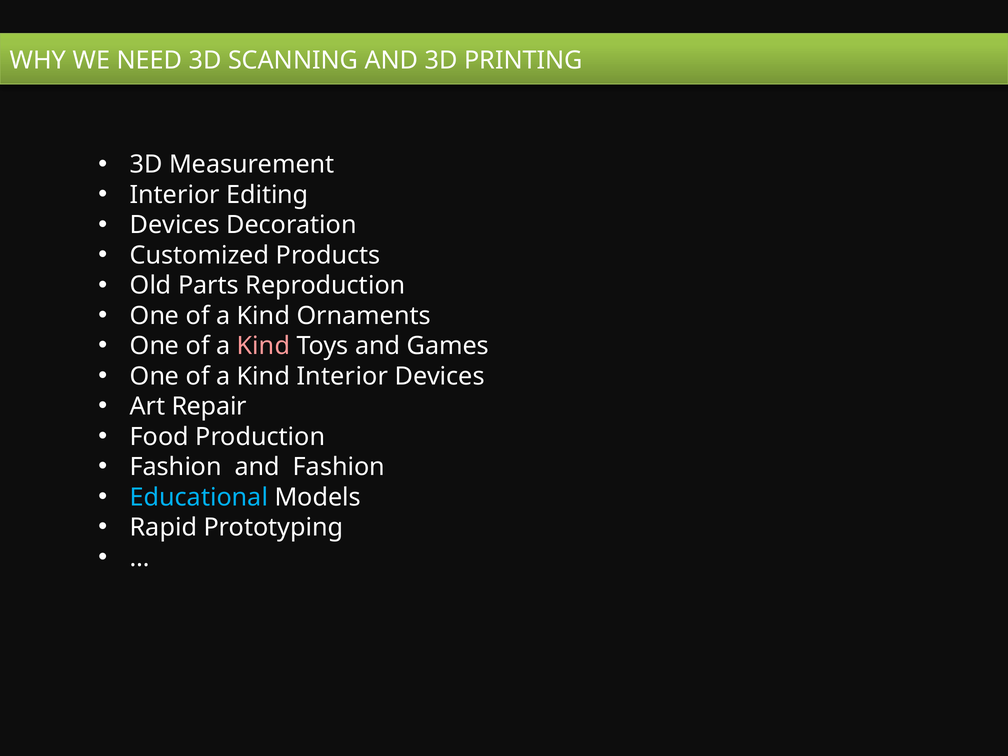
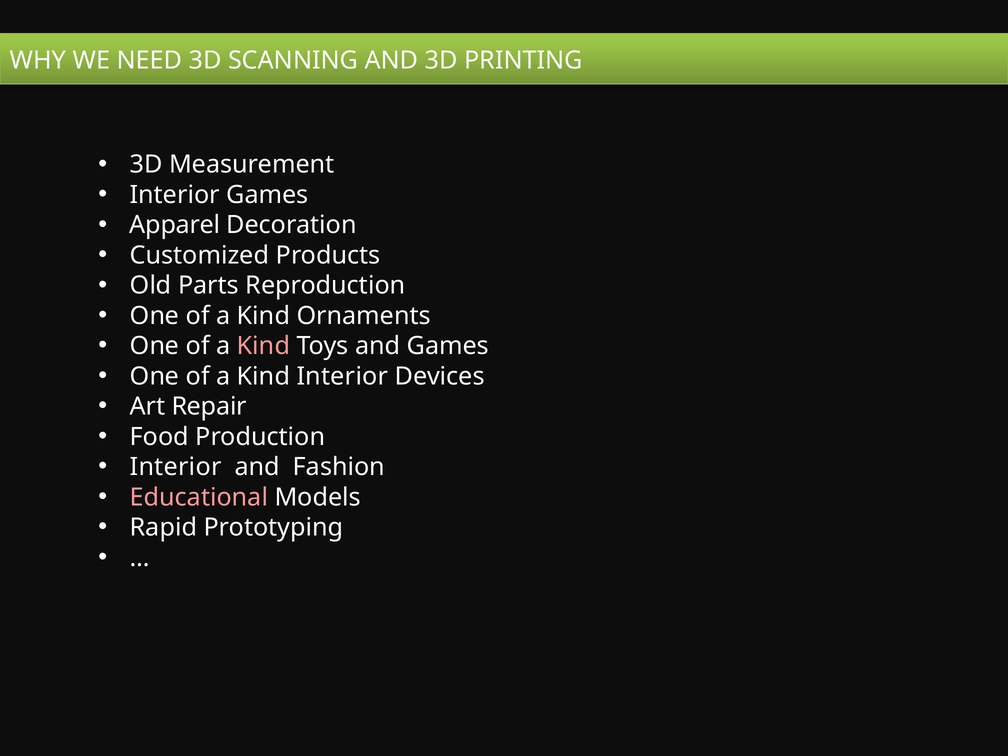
Interior Editing: Editing -> Games (267, 195)
Devices: Devices -> Apparel (175, 225)
Fashion: Fashion -> Interior (176, 467)
Educational colour: light blue -> pink (199, 497)
